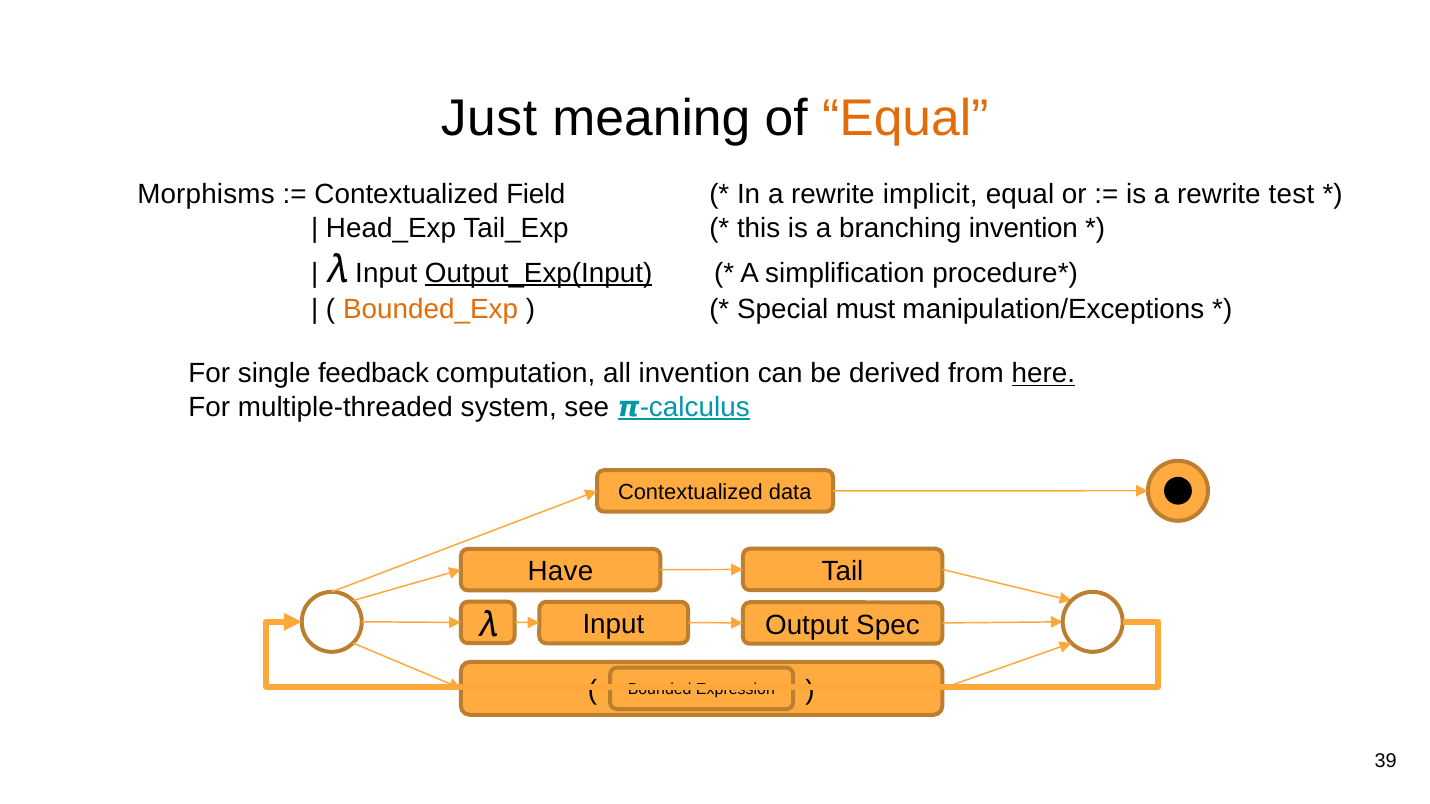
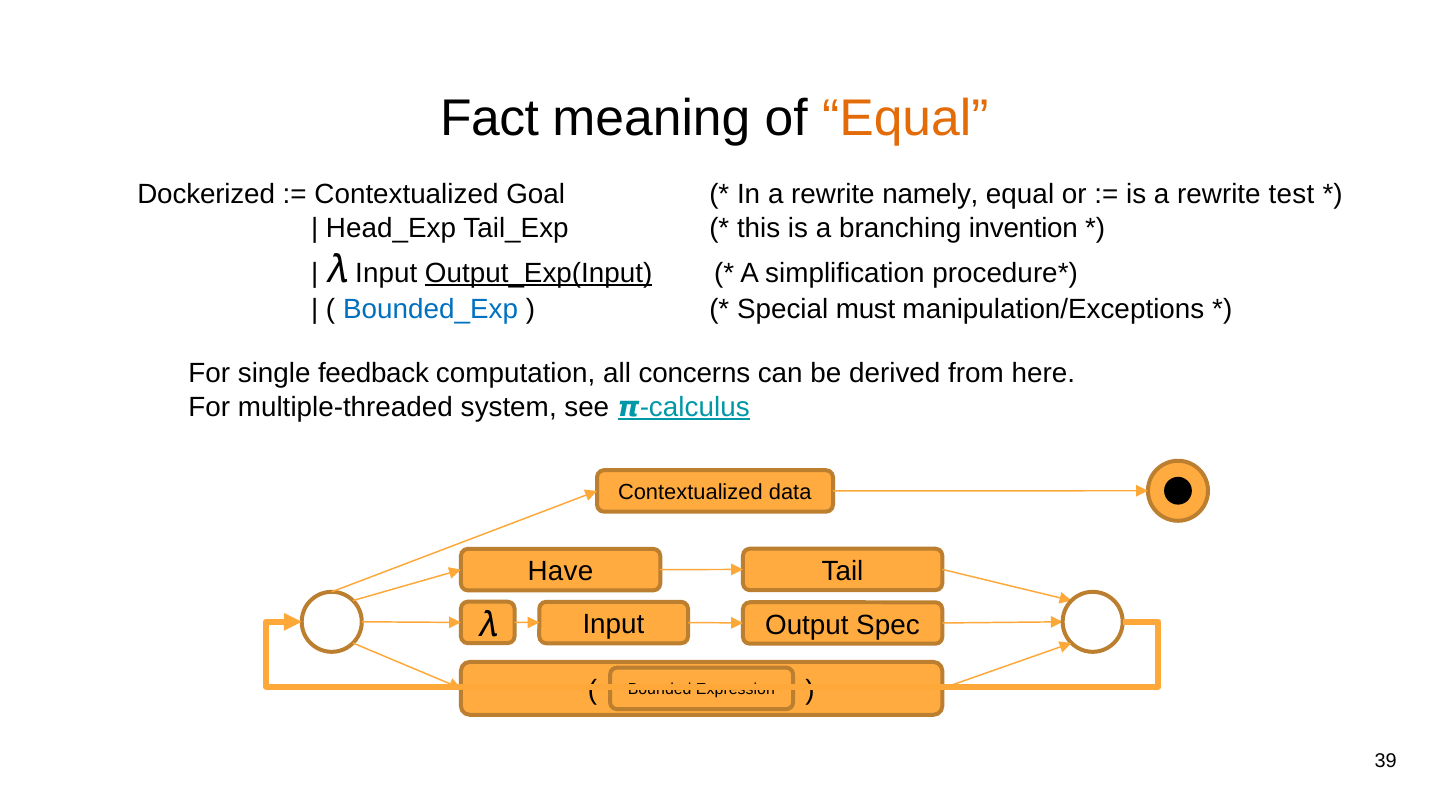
Just: Just -> Fact (490, 118)
Morphisms: Morphisms -> Dockerized (206, 195)
Field: Field -> Goal (536, 195)
implicit: implicit -> namely (930, 195)
Bounded_Exp colour: orange -> blue (431, 309)
all invention: invention -> concerns (694, 374)
here underline: present -> none (1043, 374)
